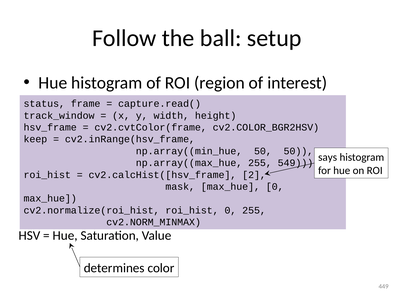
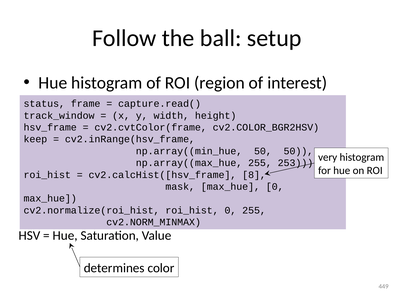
says: says -> very (328, 157)
549: 549 -> 253 (295, 163)
2: 2 -> 8 (254, 174)
